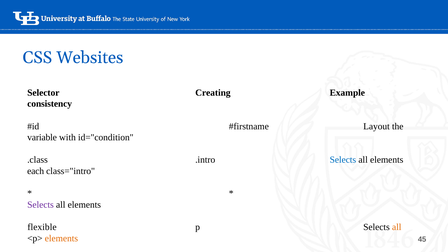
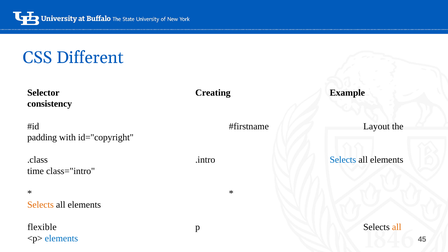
Websites: Websites -> Different (90, 58)
variable: variable -> padding (42, 137)
id="condition: id="condition -> id="copyright (106, 137)
each: each -> time (36, 171)
Selects colour: purple -> orange (41, 205)
elements colour: orange -> blue (61, 238)
